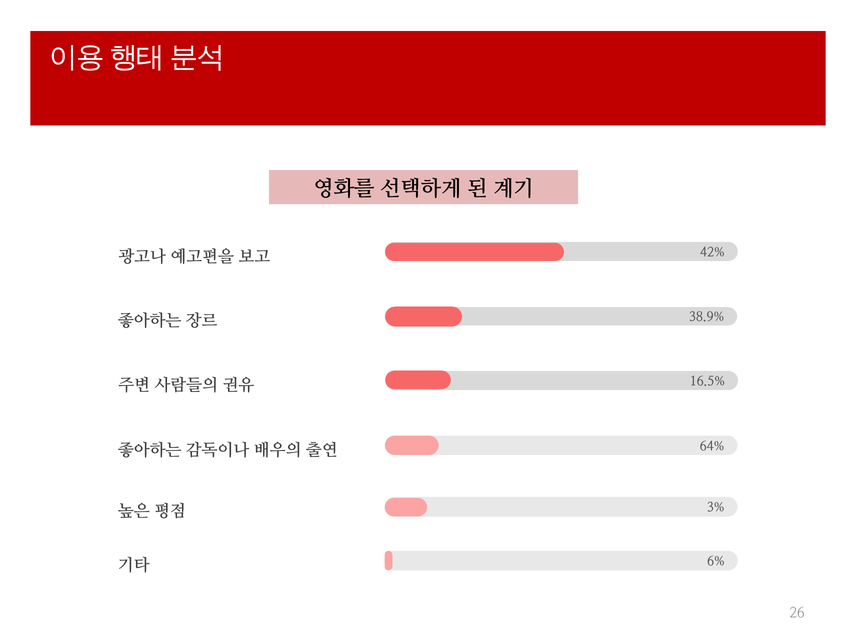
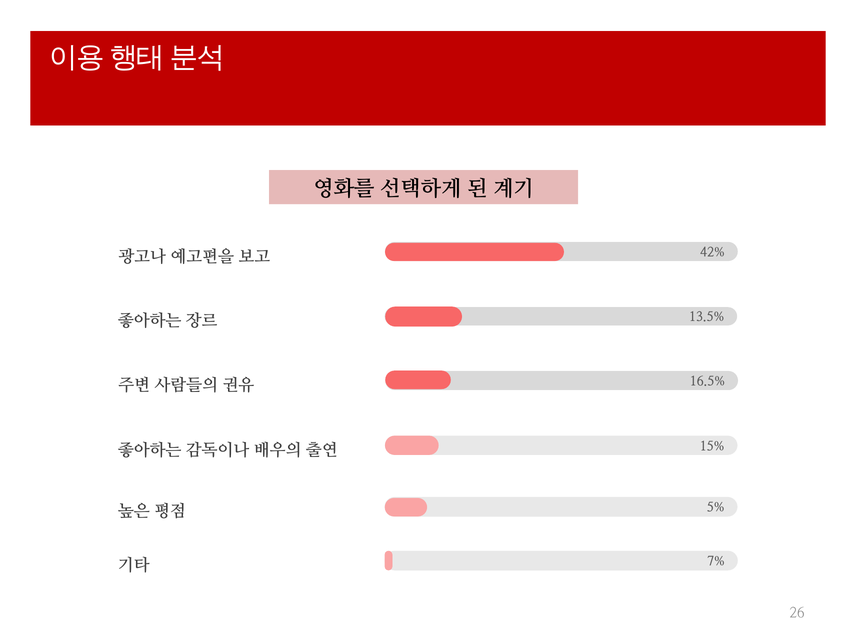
38.9%: 38.9% -> 13.5% (707, 317)
64%: 64% -> 15% (712, 446)
3%: 3% -> 5% (716, 508)
6%: 6% -> 7% (716, 561)
